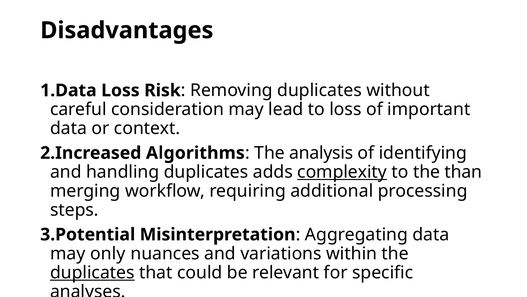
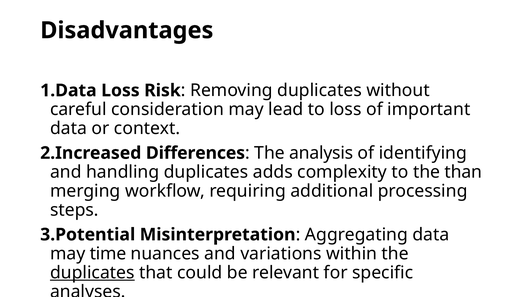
Algorithms: Algorithms -> Differences (195, 153)
complexity underline: present -> none (342, 172)
only: only -> time (108, 253)
